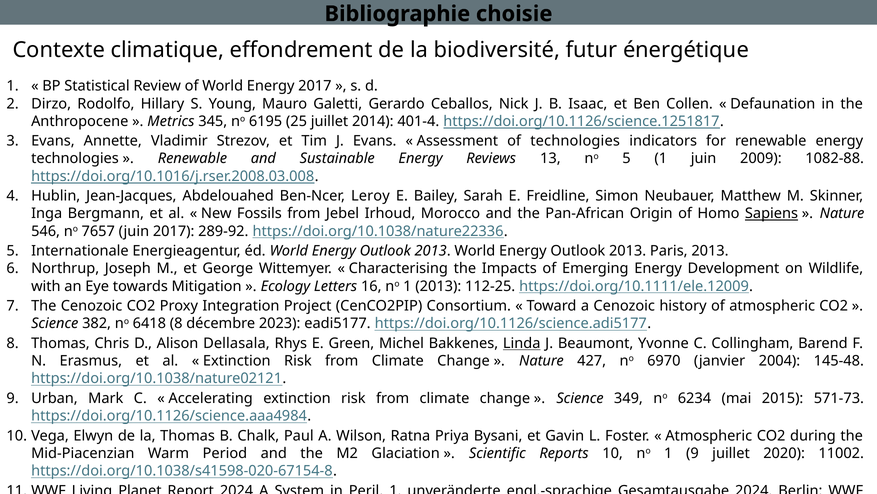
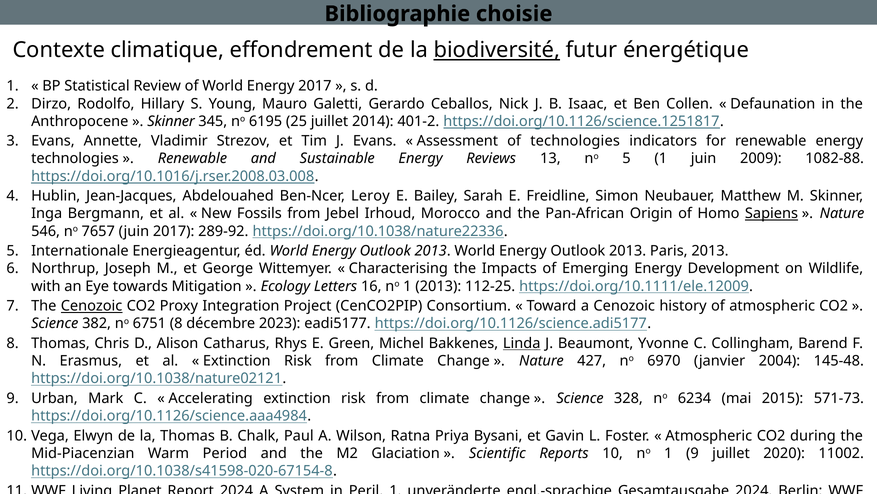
biodiversité underline: none -> present (497, 50)
Metrics: Metrics -> Skinner (171, 121)
401‑4: 401‑4 -> 401‑2 (418, 121)
Cenozoic underline: none -> present (92, 306)
6418: 6418 -> 6751 (149, 323)
Dellasala: Dellasala -> Catharus (236, 343)
349: 349 -> 328 (628, 398)
